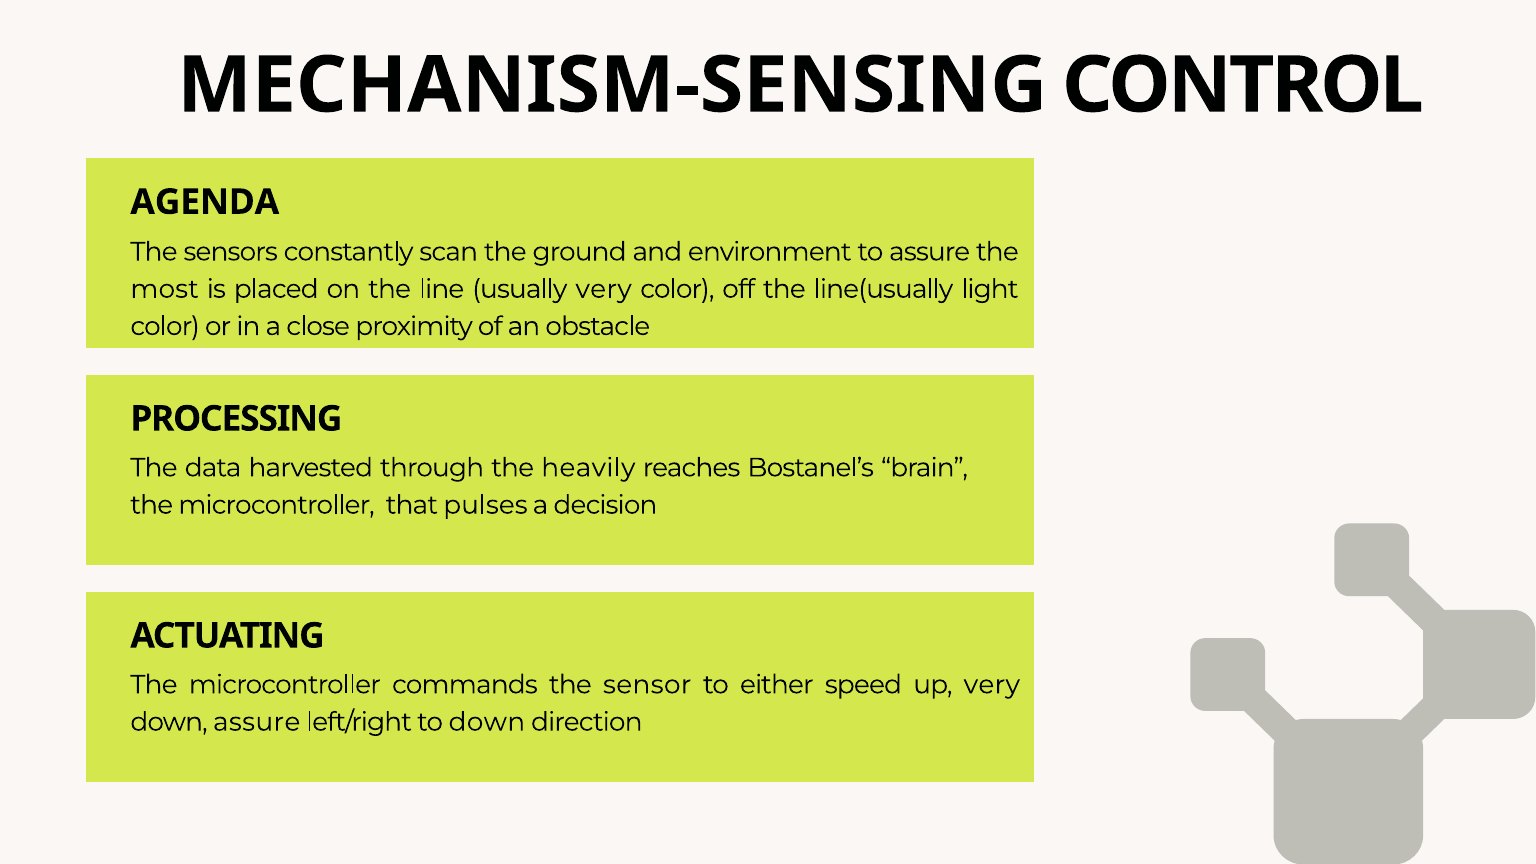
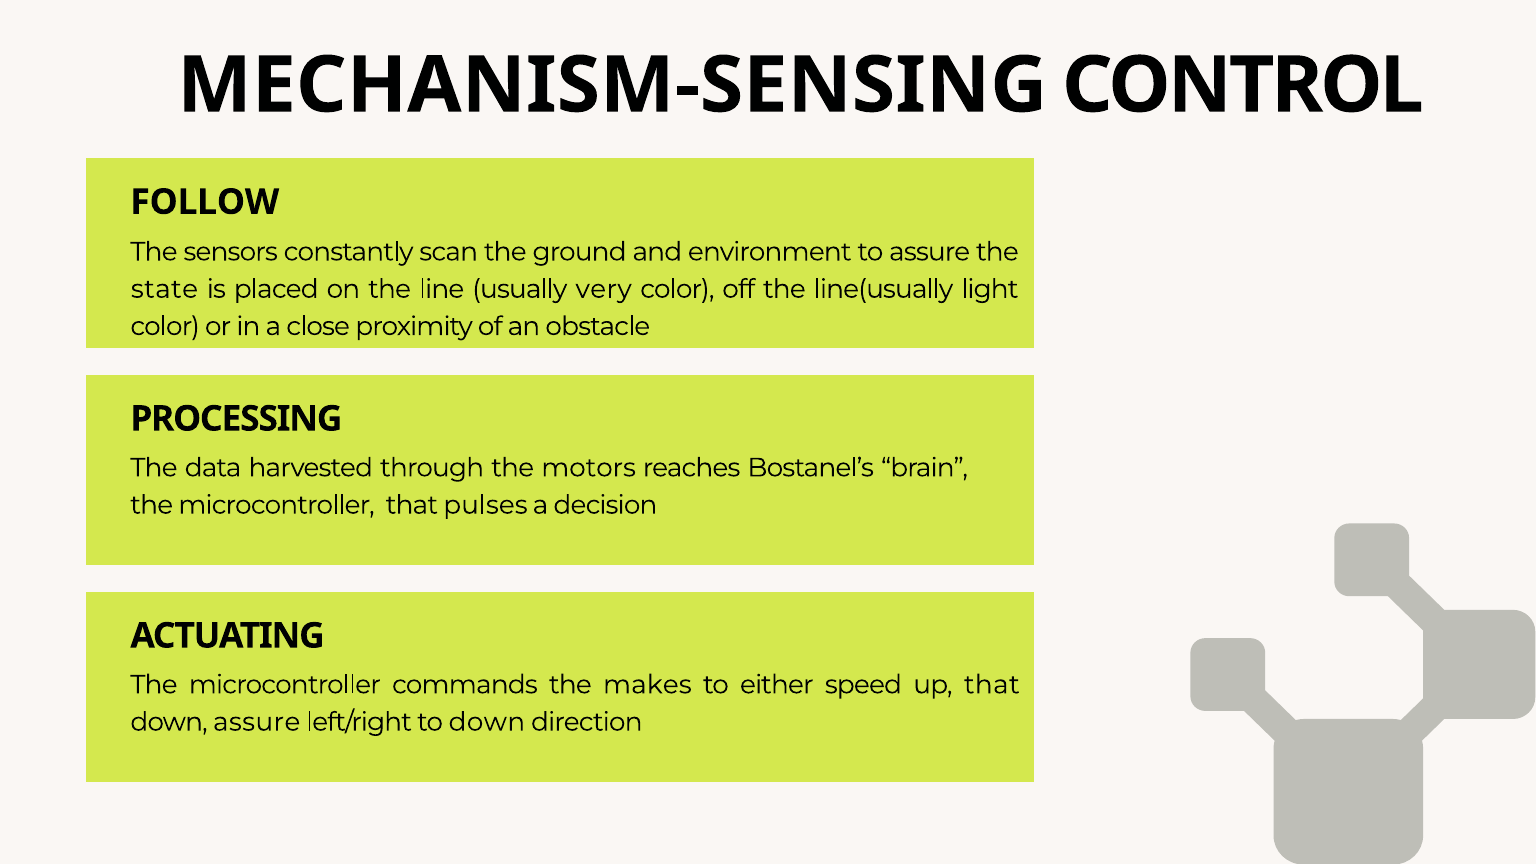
AGENDA: AGENDA -> FOLLOW (205, 202)
most: most -> state (164, 289)
heavily: heavily -> motors (589, 468)
sensor: sensor -> makes (647, 685)
up very: very -> that (992, 685)
